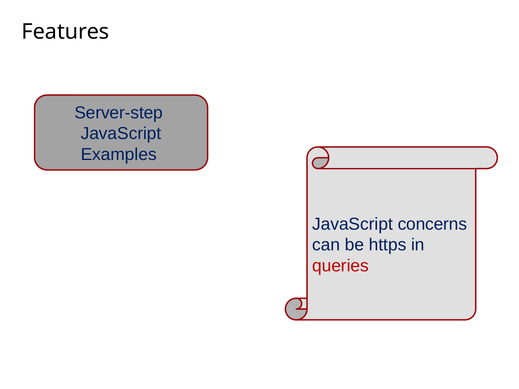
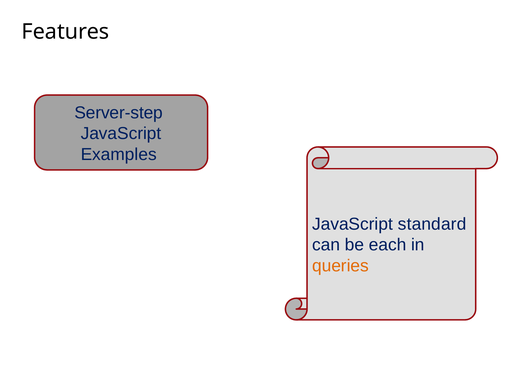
concerns: concerns -> standard (432, 224)
https: https -> each (388, 245)
queries colour: red -> orange (340, 266)
